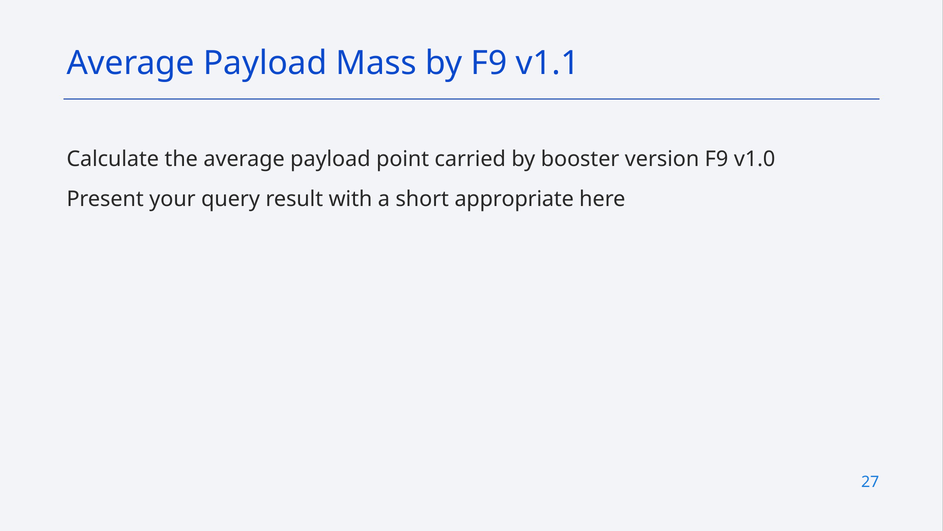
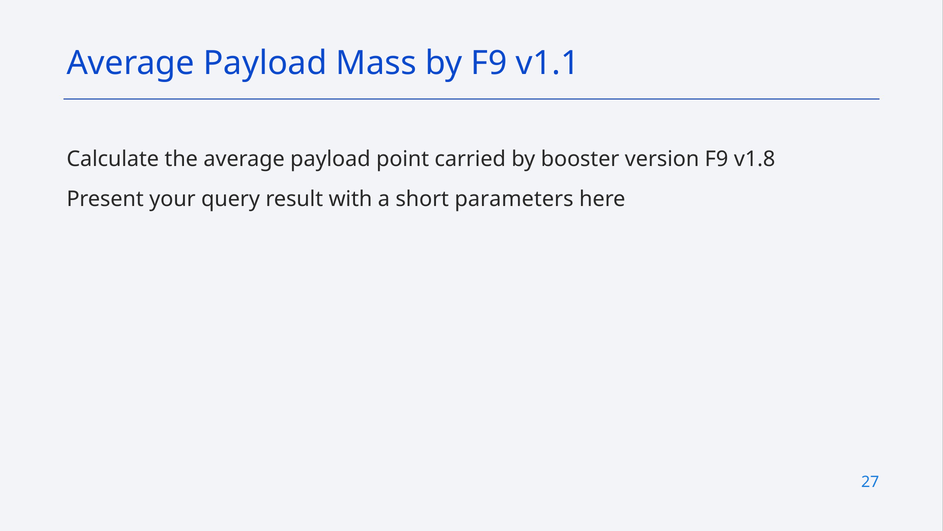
v1.0: v1.0 -> v1.8 (755, 159)
appropriate: appropriate -> parameters (514, 199)
